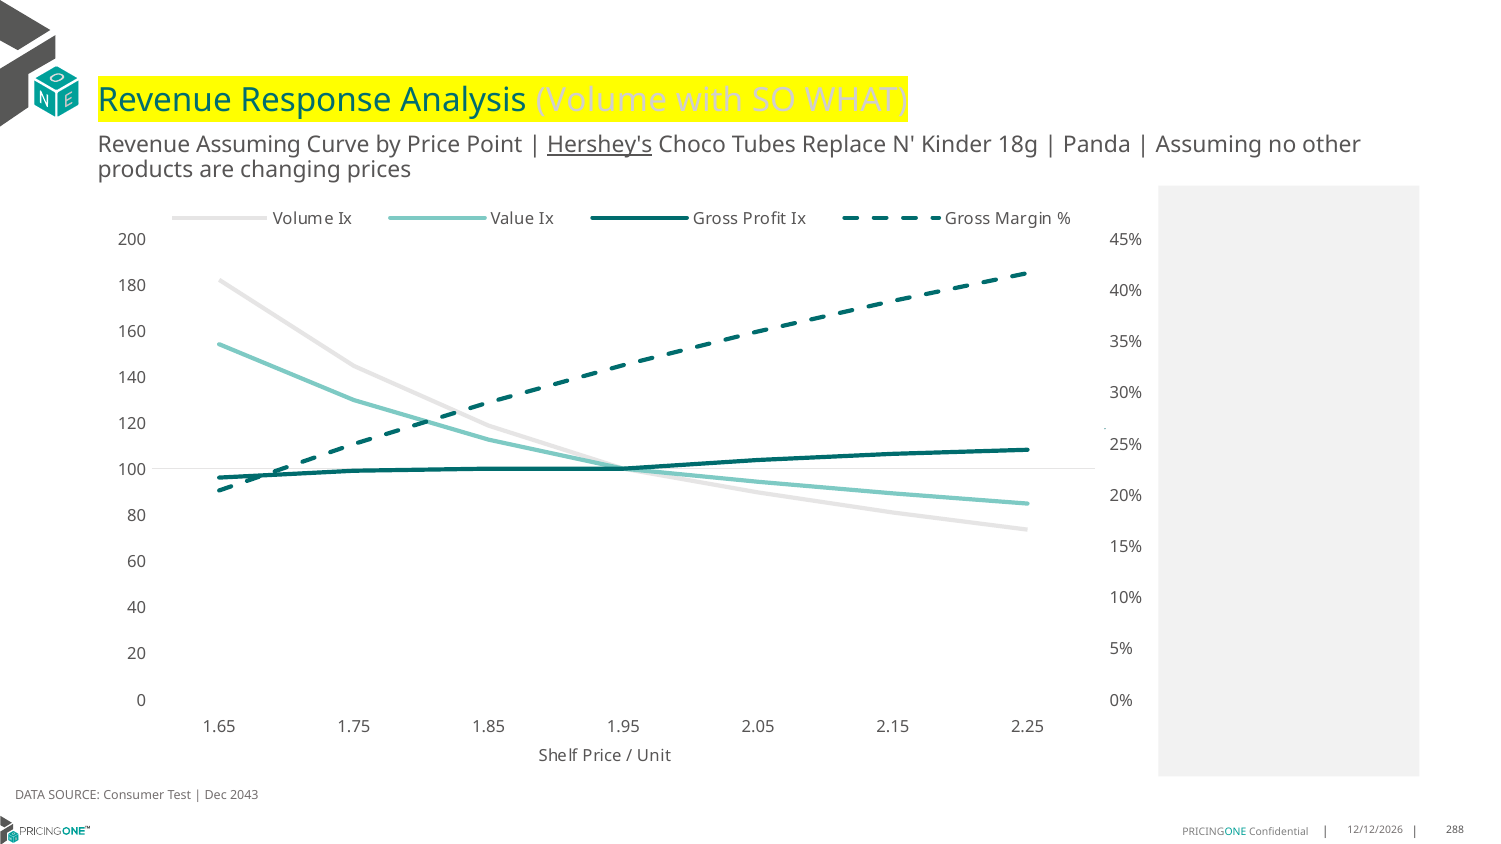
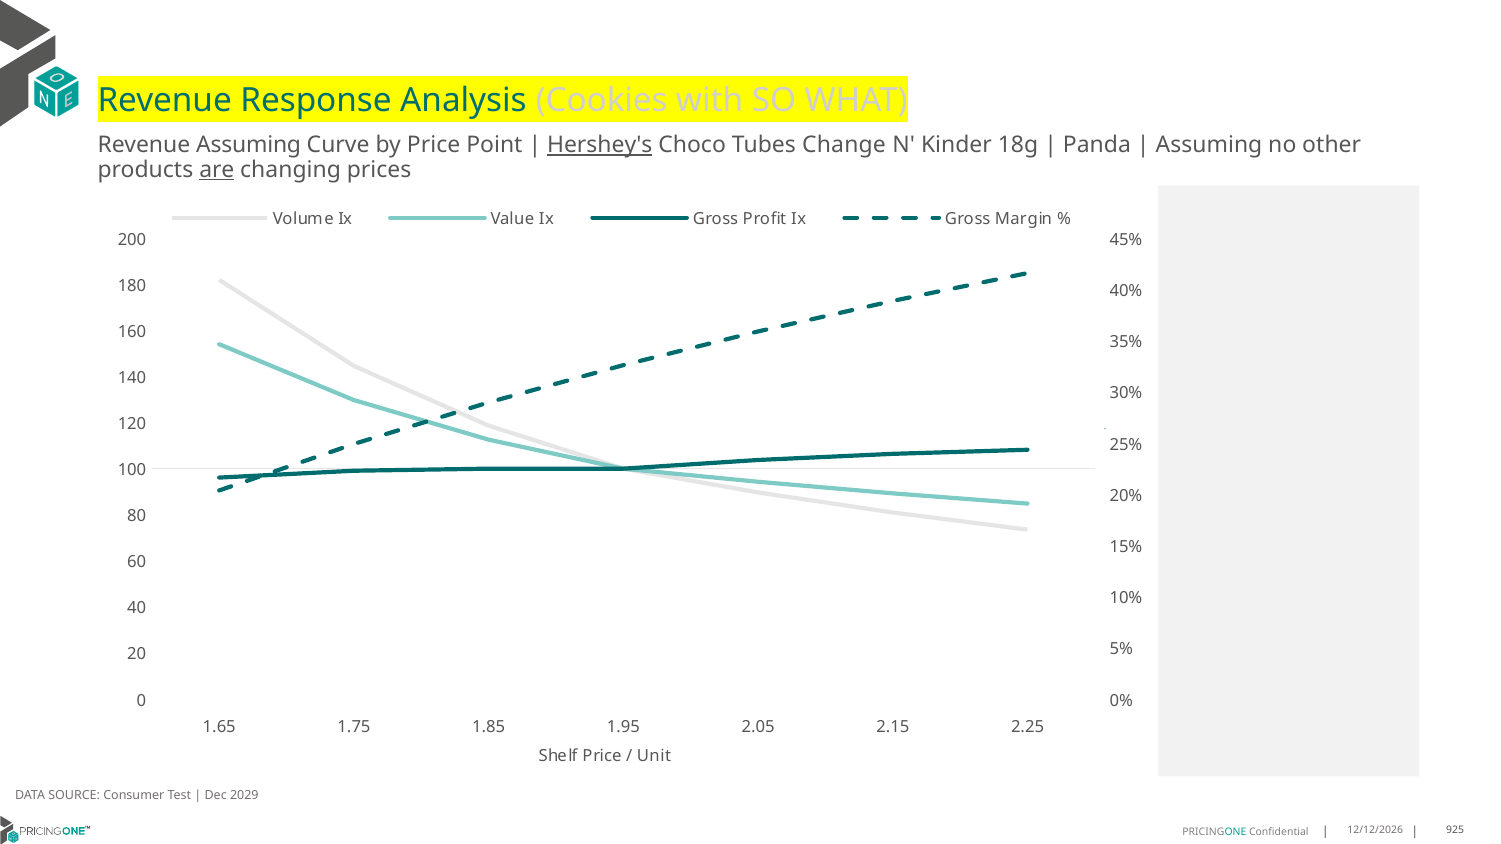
Analysis Volume: Volume -> Cookies (602, 101)
Replace: Replace -> Change (844, 145)
are underline: none -> present (217, 170)
2043: 2043 -> 2029 (244, 795)
288: 288 -> 925 (1455, 830)
